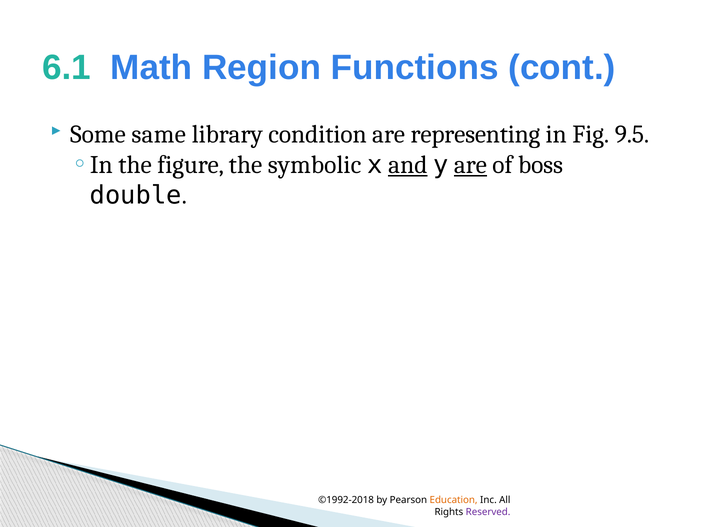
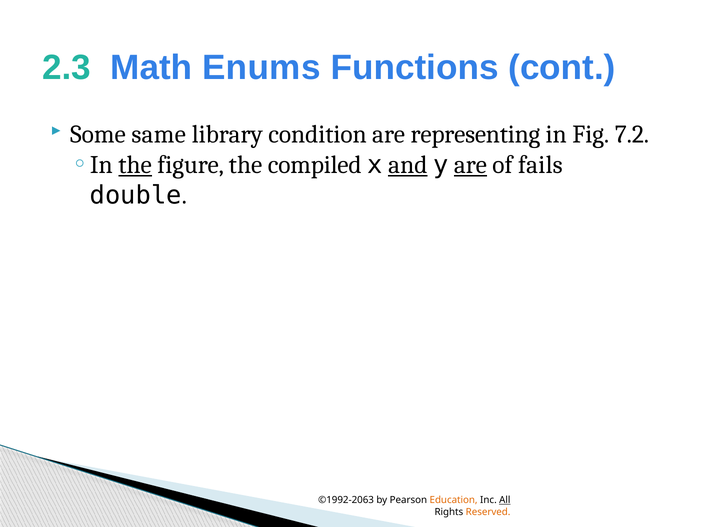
6.1: 6.1 -> 2.3 (66, 68)
Region: Region -> Enums (261, 68)
9.5: 9.5 -> 7.2 (632, 134)
the underline: none -> present (135, 165)
symbolic: symbolic -> compiled (315, 165)
boss: boss -> fails (540, 165)
©1992-2018: ©1992-2018 -> ©1992-2063 (346, 500)
All underline: none -> present (505, 500)
Reserved colour: purple -> orange (488, 512)
